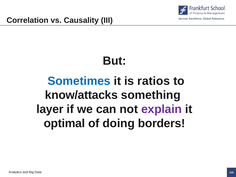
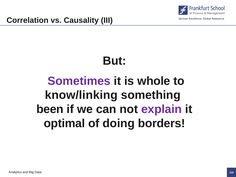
Sometimes colour: blue -> purple (79, 81)
ratios: ratios -> whole (154, 81)
know/attacks: know/attacks -> know/linking (81, 95)
layer: layer -> been (50, 109)
